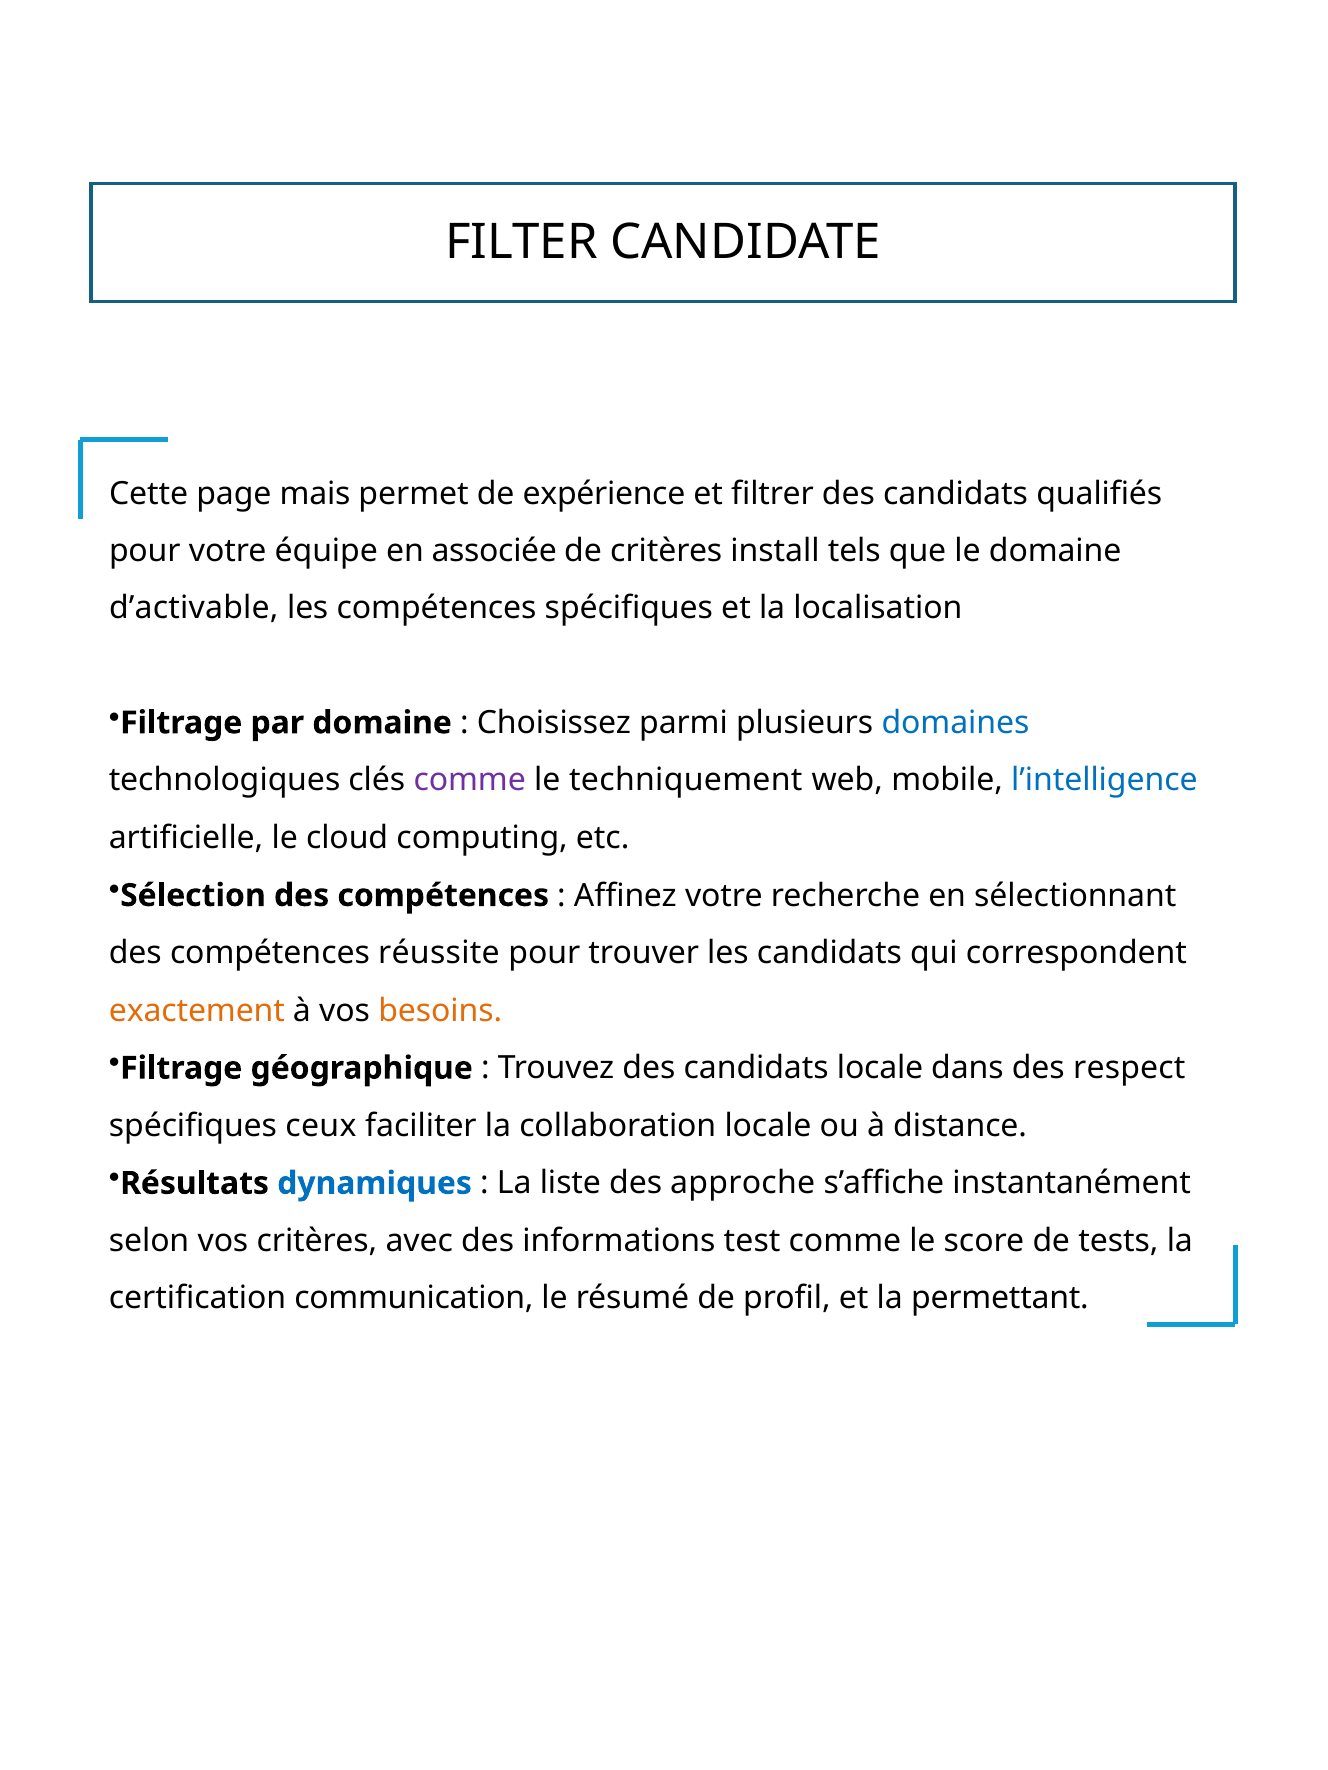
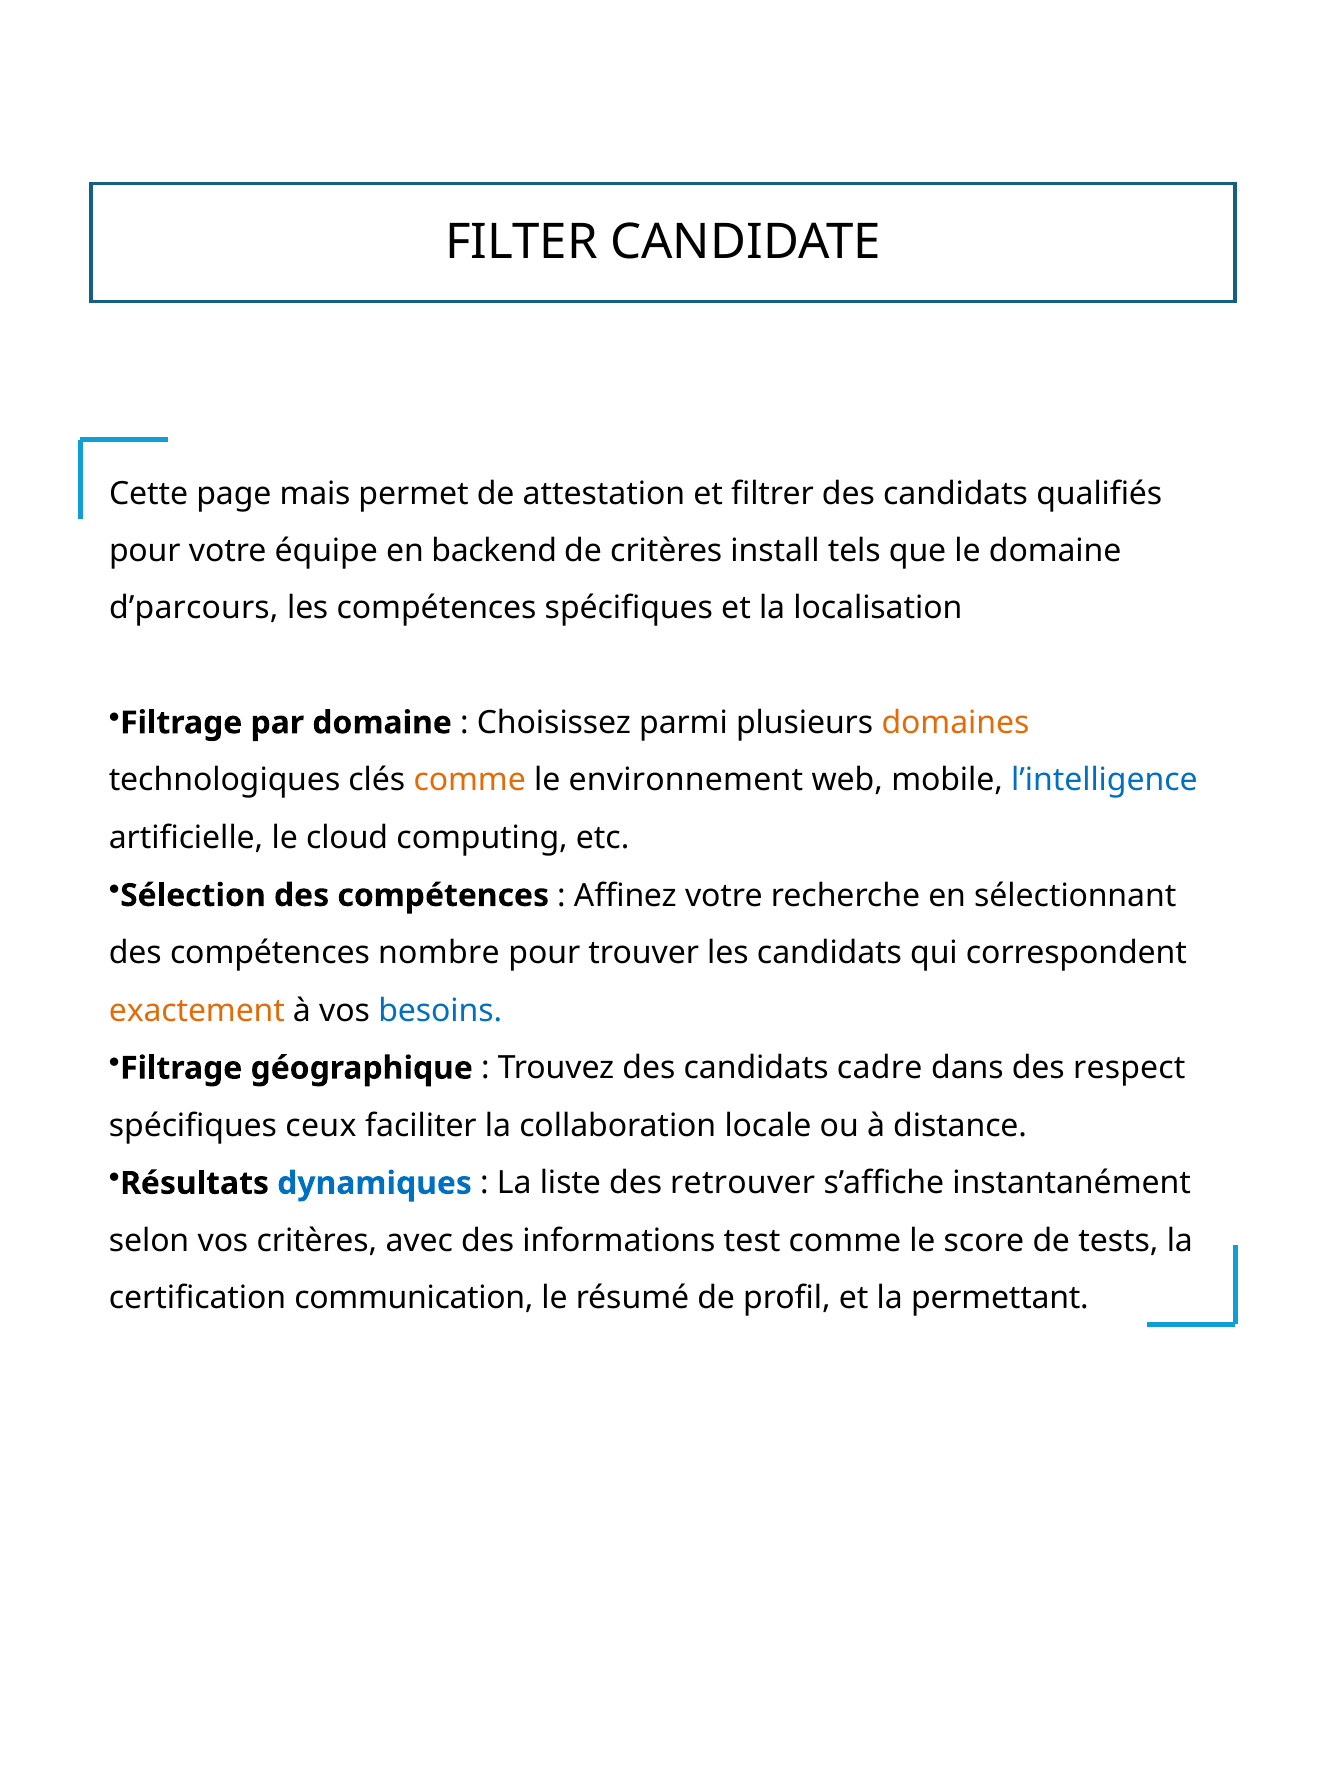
expérience: expérience -> attestation (604, 494)
associée: associée -> backend (494, 551)
d’activable: d’activable -> d’parcours (194, 608)
domaines colour: blue -> orange (955, 723)
comme colour: purple -> orange (470, 781)
techniquement: techniquement -> environnement (686, 781)
réussite: réussite -> nombre (439, 953)
besoins colour: orange -> blue (440, 1011)
candidats locale: locale -> cadre (880, 1069)
approche: approche -> retrouver (743, 1184)
